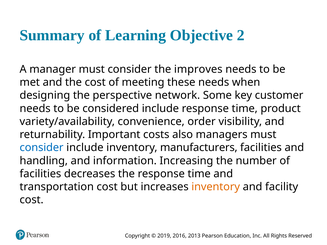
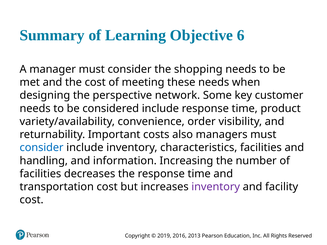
2: 2 -> 6 (241, 35)
improves: improves -> shopping (198, 69)
manufacturers: manufacturers -> characteristics (199, 148)
inventory colour: orange -> purple (216, 187)
